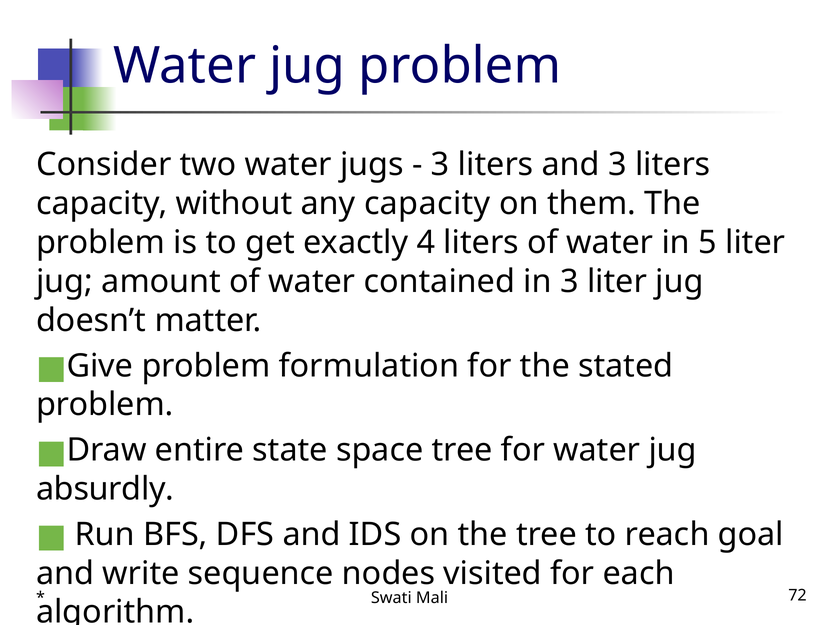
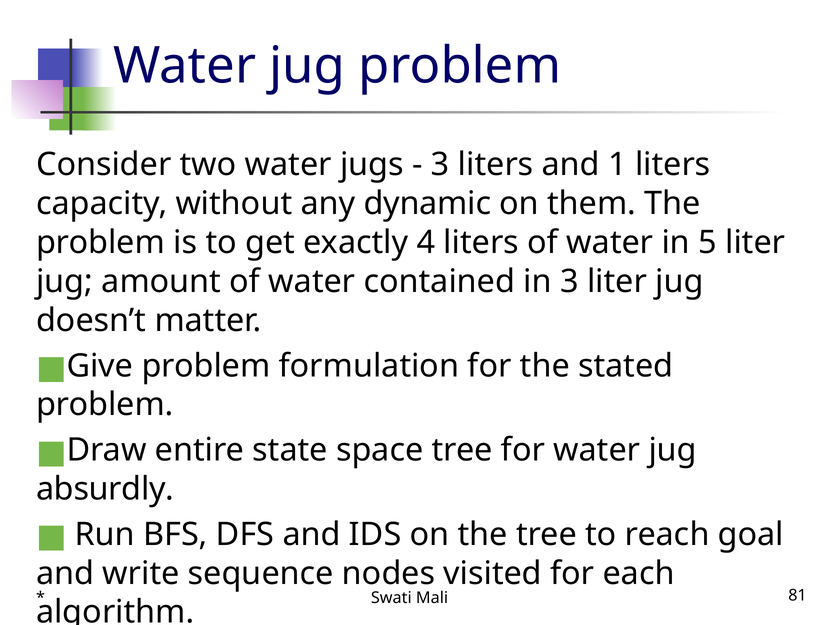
and 3: 3 -> 1 (617, 165)
any capacity: capacity -> dynamic (427, 204)
72: 72 -> 81 (798, 595)
